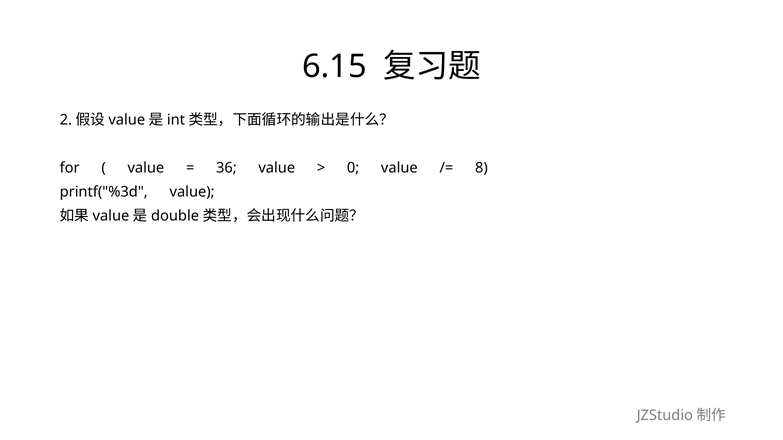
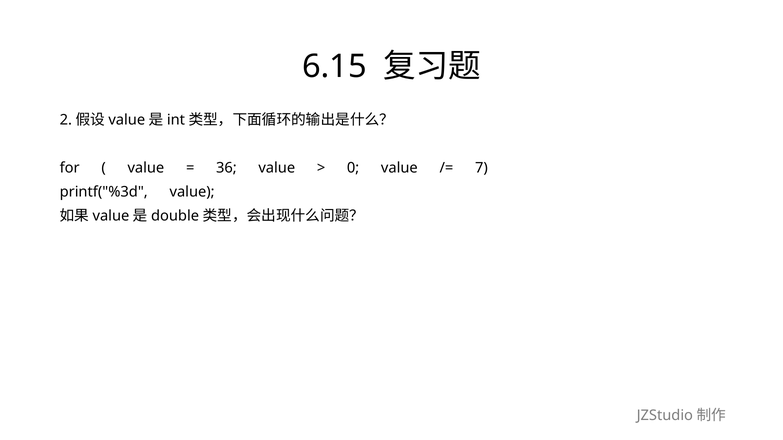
8: 8 -> 7 (481, 168)
